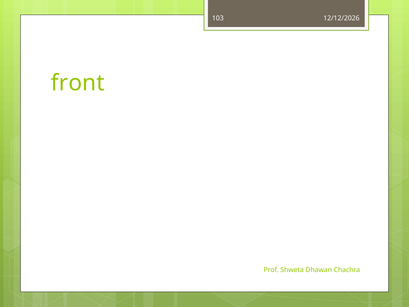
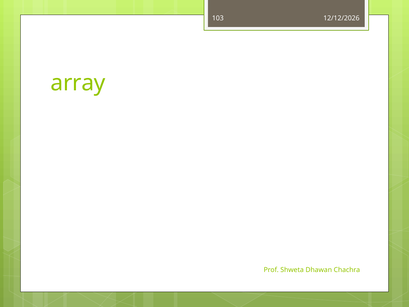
front: front -> array (78, 83)
